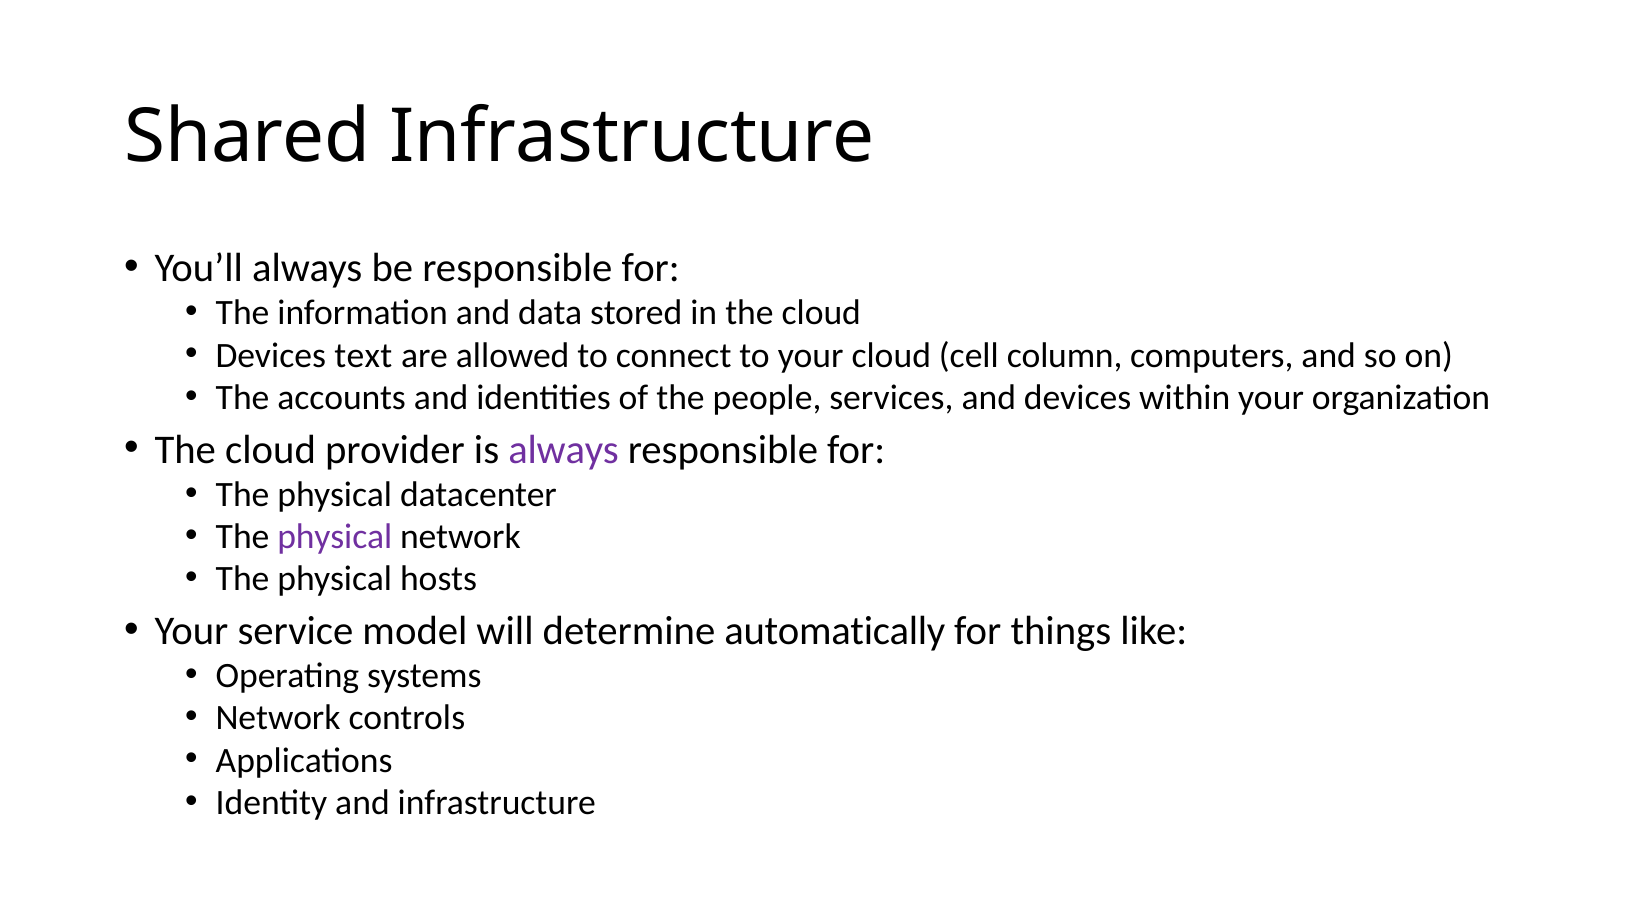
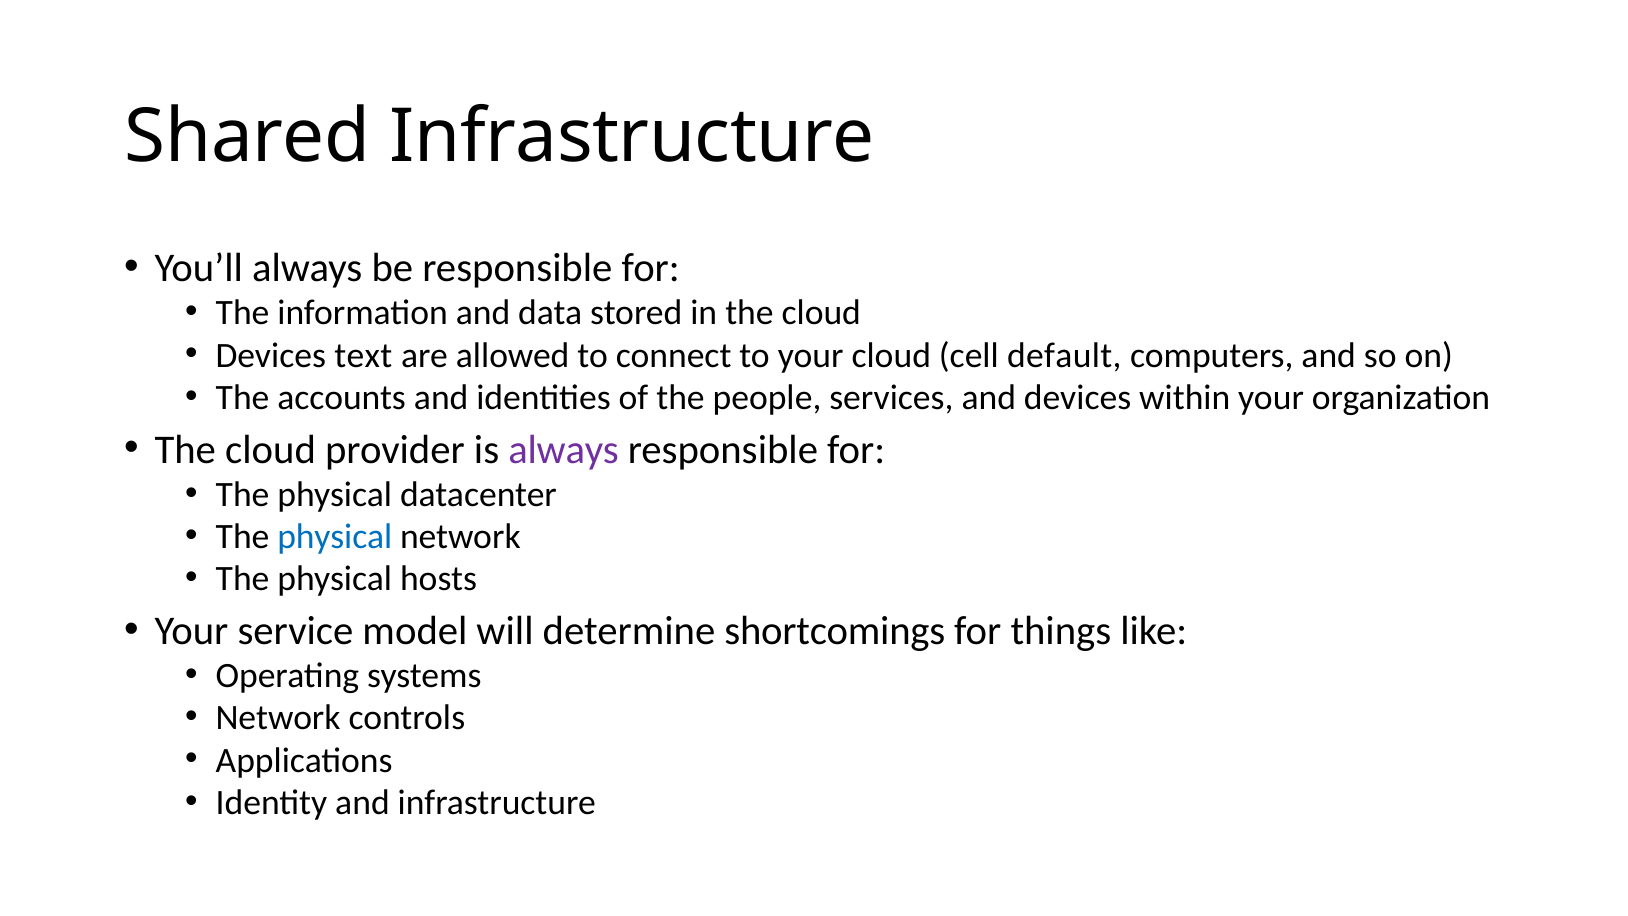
column: column -> default (1064, 355)
physical colour: purple -> blue (335, 537)
automatically: automatically -> shortcomings (835, 631)
